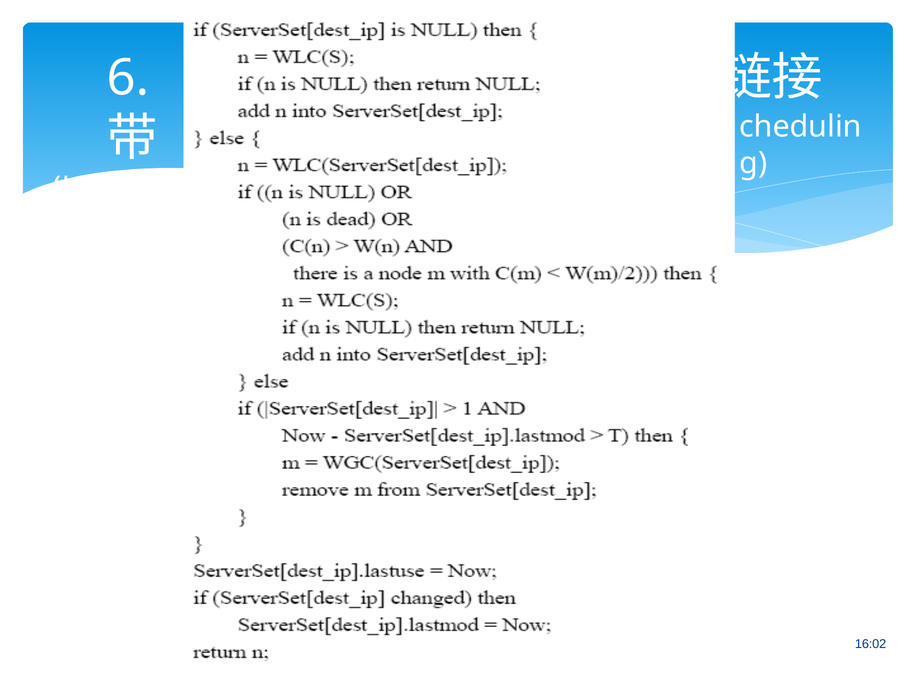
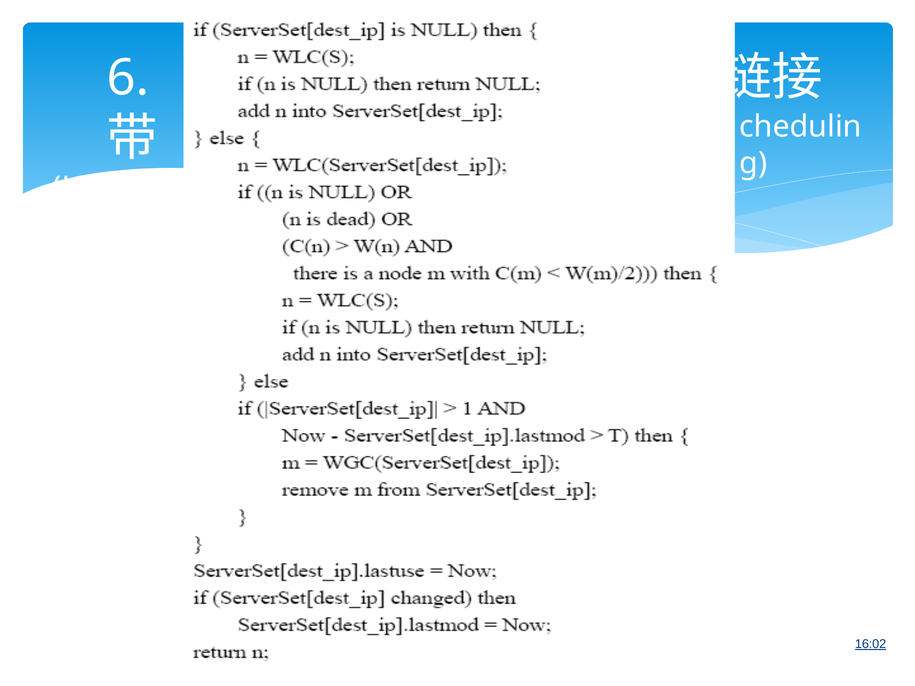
16:02 underline: none -> present (871, 644)
